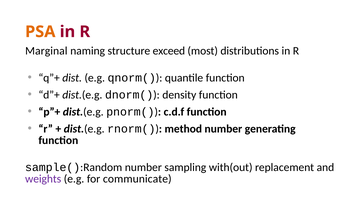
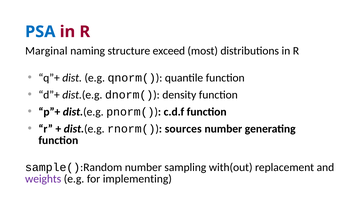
PSA colour: orange -> blue (40, 32)
method: method -> sources (183, 129)
communicate: communicate -> implementing (137, 179)
